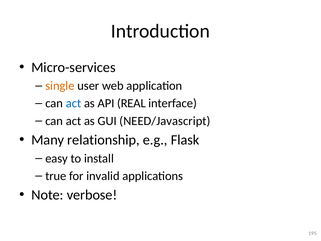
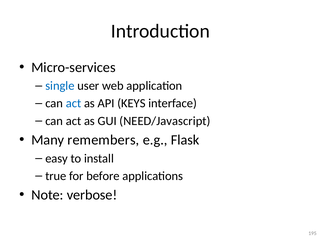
single colour: orange -> blue (60, 86)
REAL: REAL -> KEYS (131, 103)
relationship: relationship -> remembers (103, 140)
invalid: invalid -> before (103, 176)
